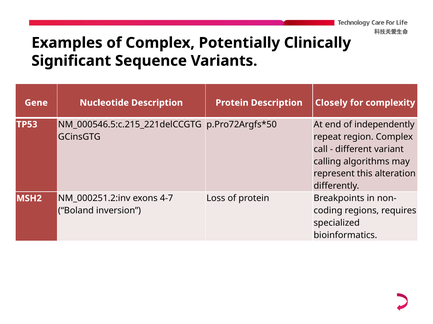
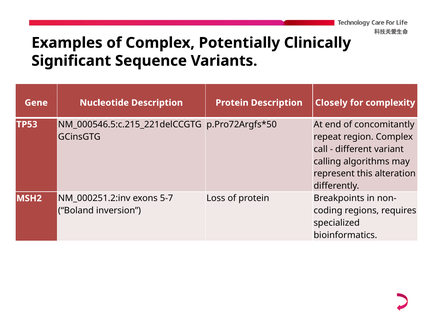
independently: independently -> concomitantly (384, 125)
4-7: 4-7 -> 5-7 (167, 199)
